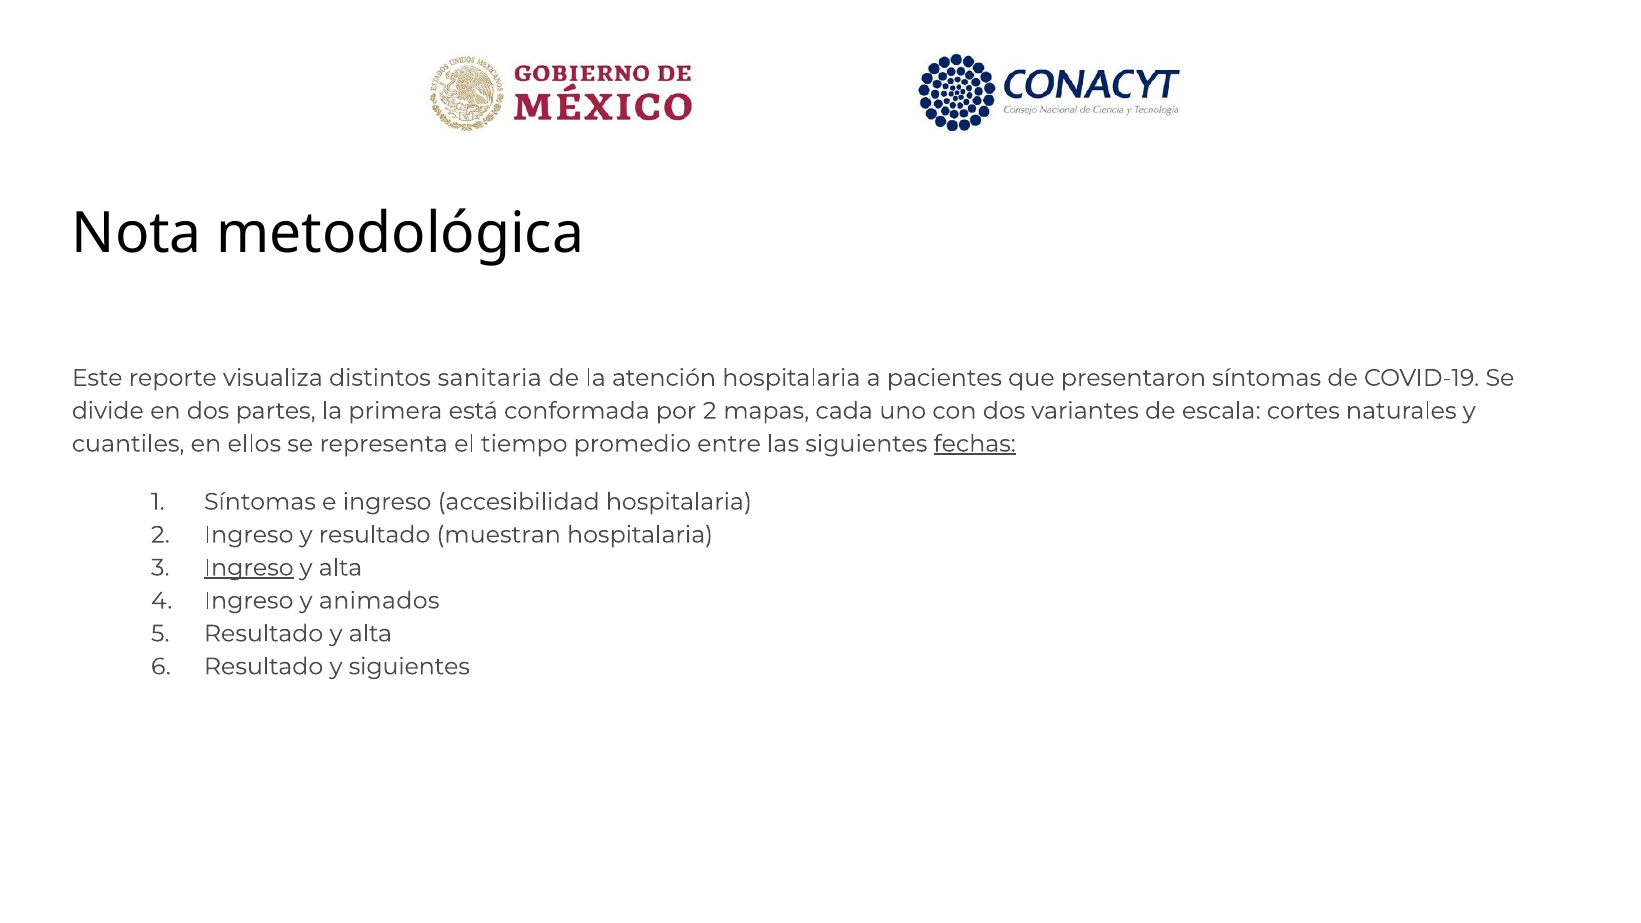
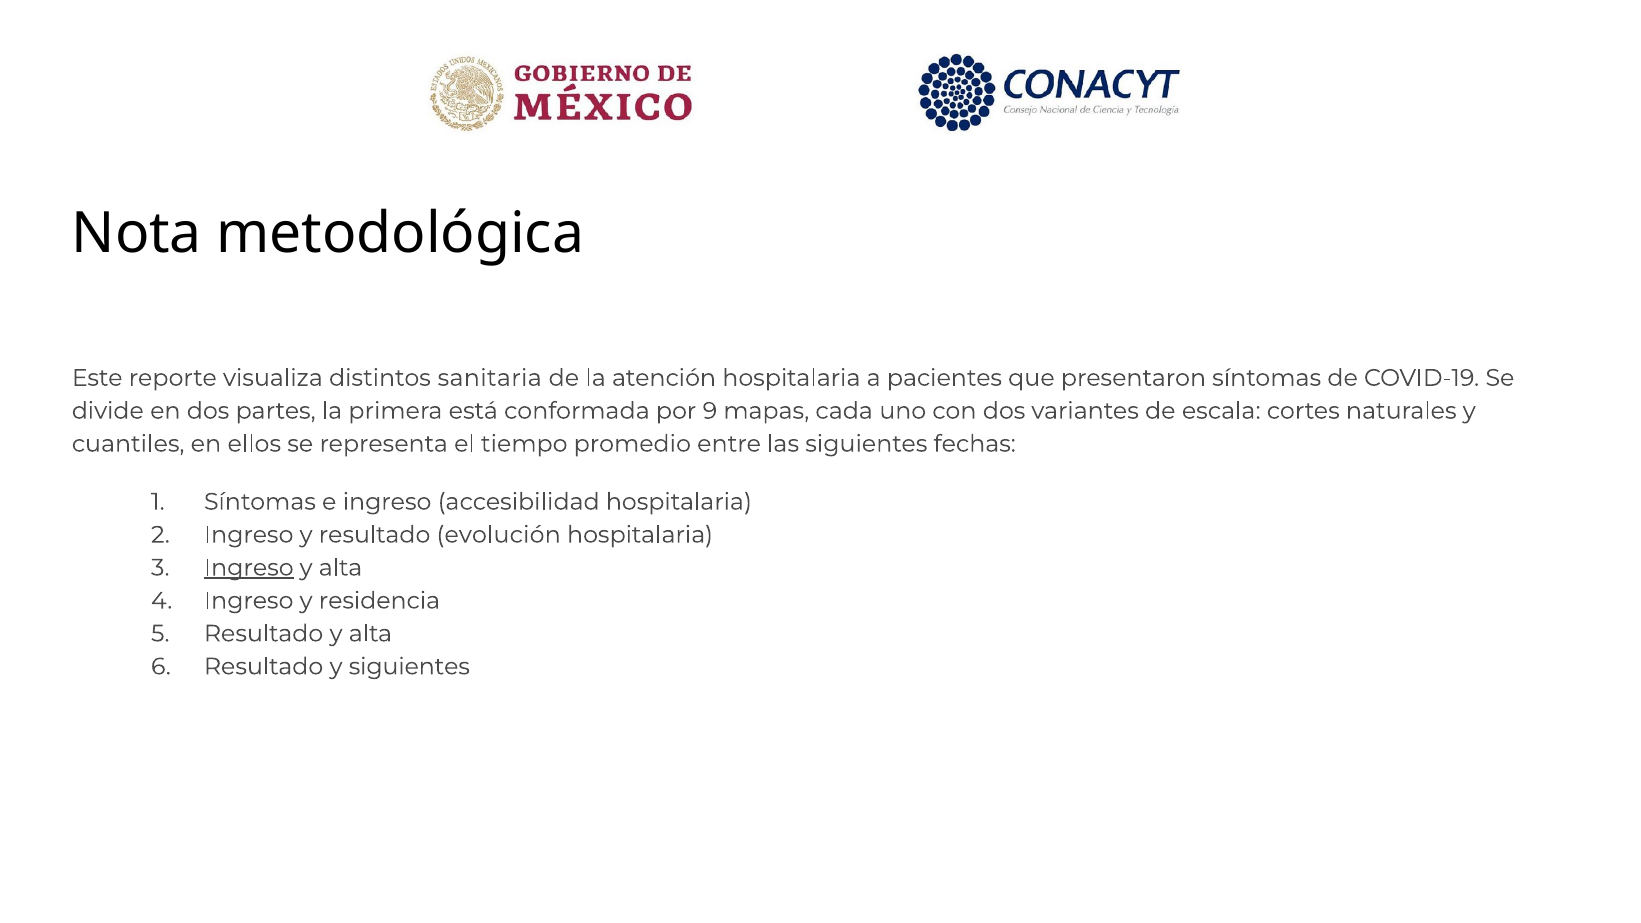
por 2: 2 -> 9 (710, 411)
fechas underline: present -> none (975, 444)
muestran: muestran -> evolución (499, 535)
animados: animados -> residencia (379, 601)
